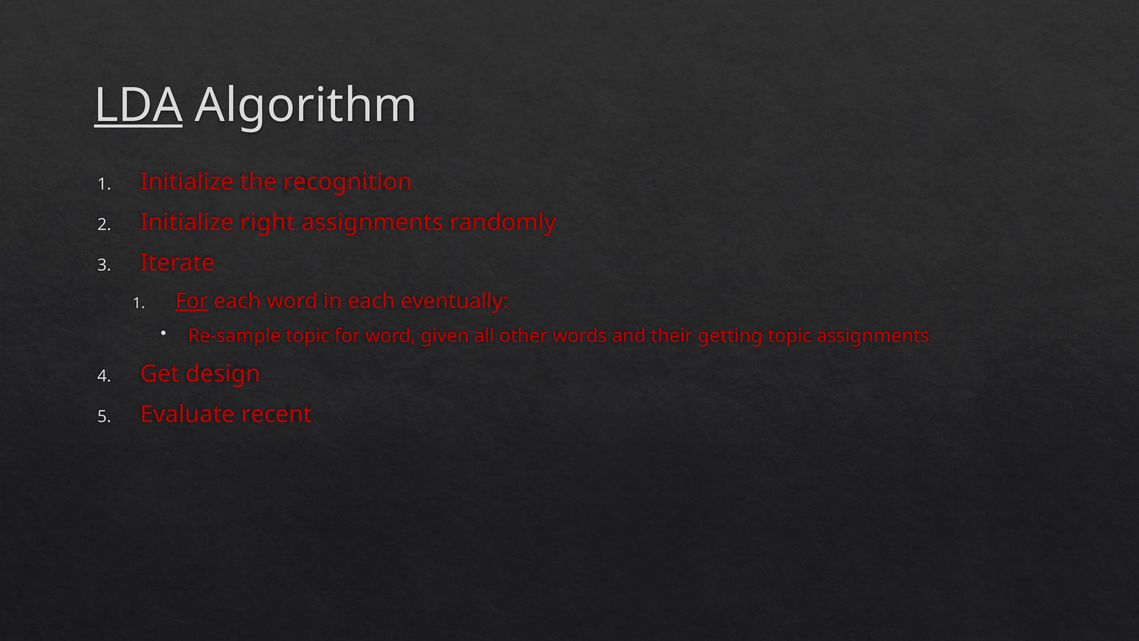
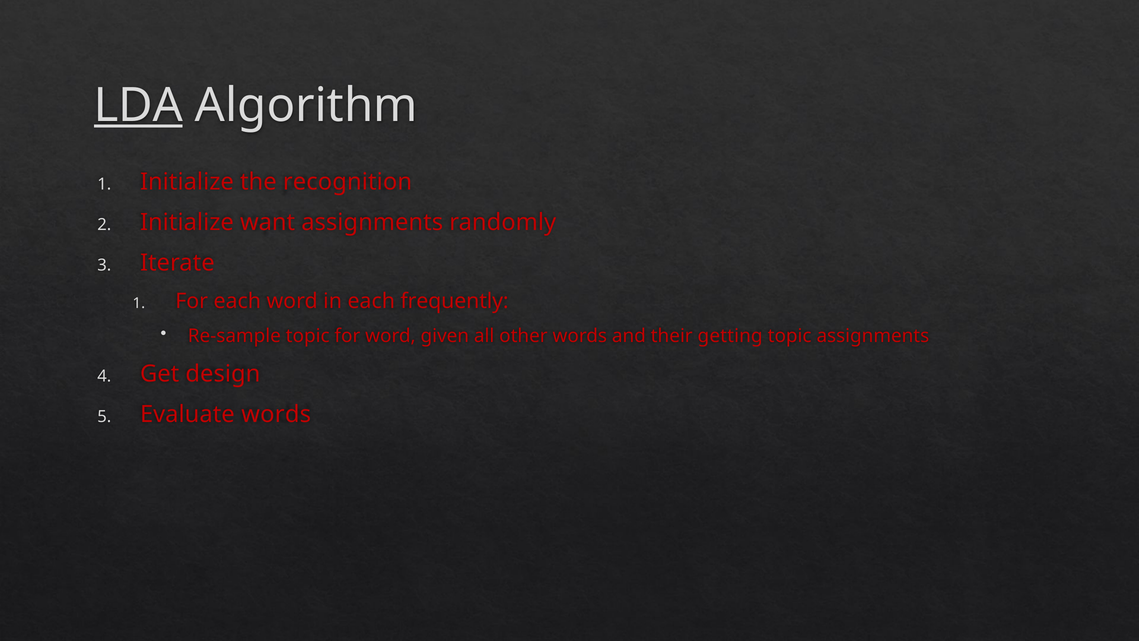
right: right -> want (268, 222)
For underline: present -> none (192, 301)
eventually: eventually -> frequently (455, 301)
Evaluate recent: recent -> words (276, 414)
